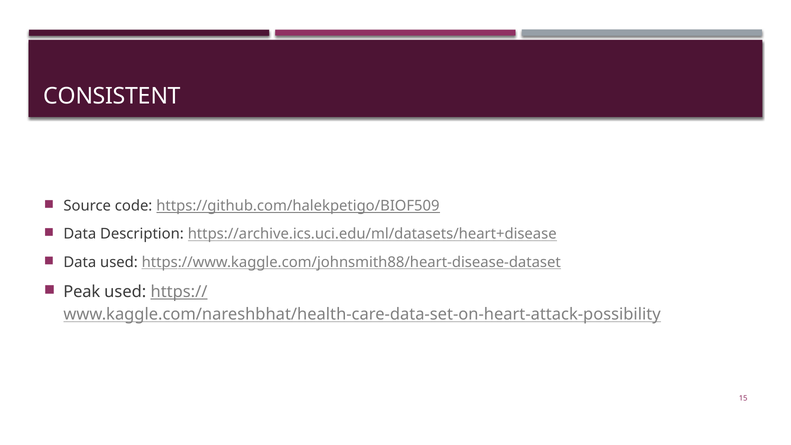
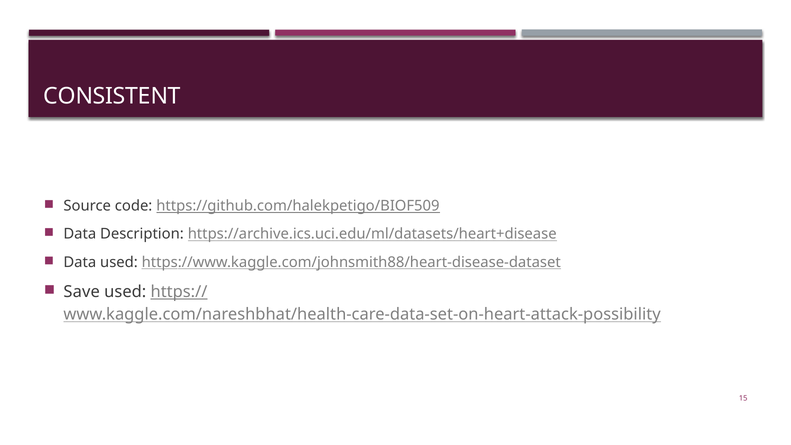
Peak: Peak -> Save (82, 292)
